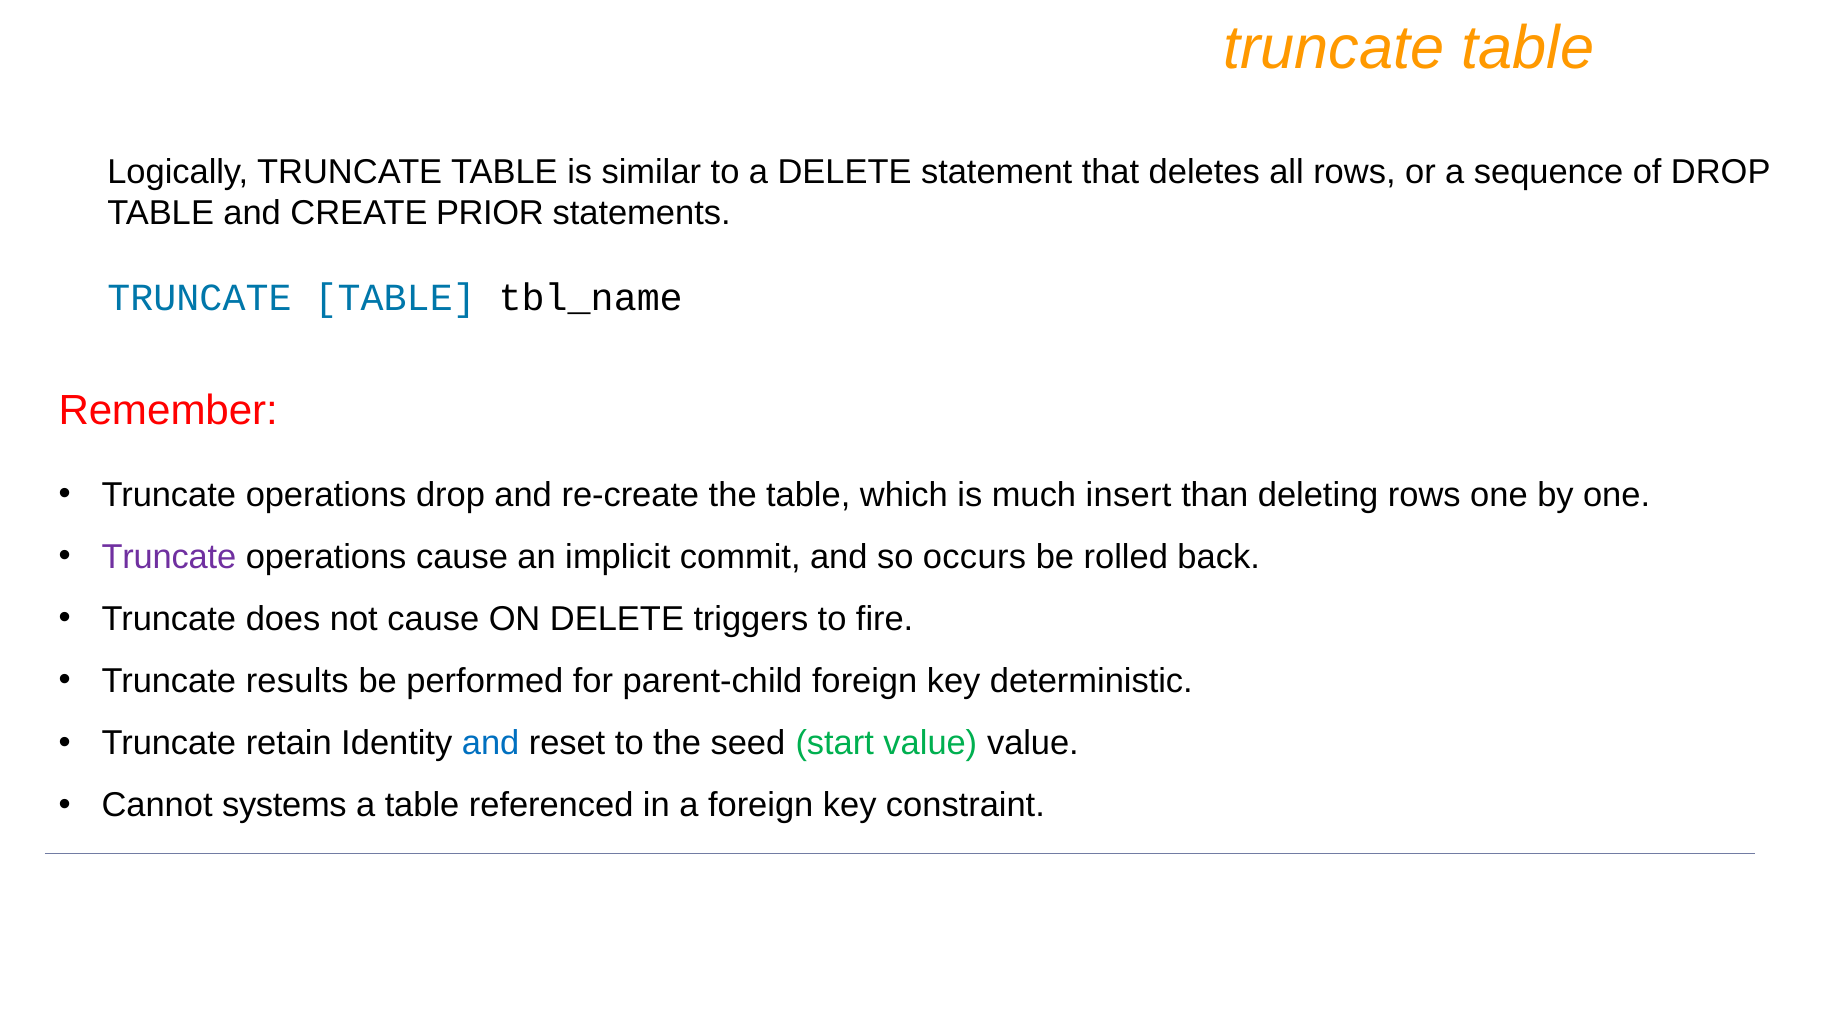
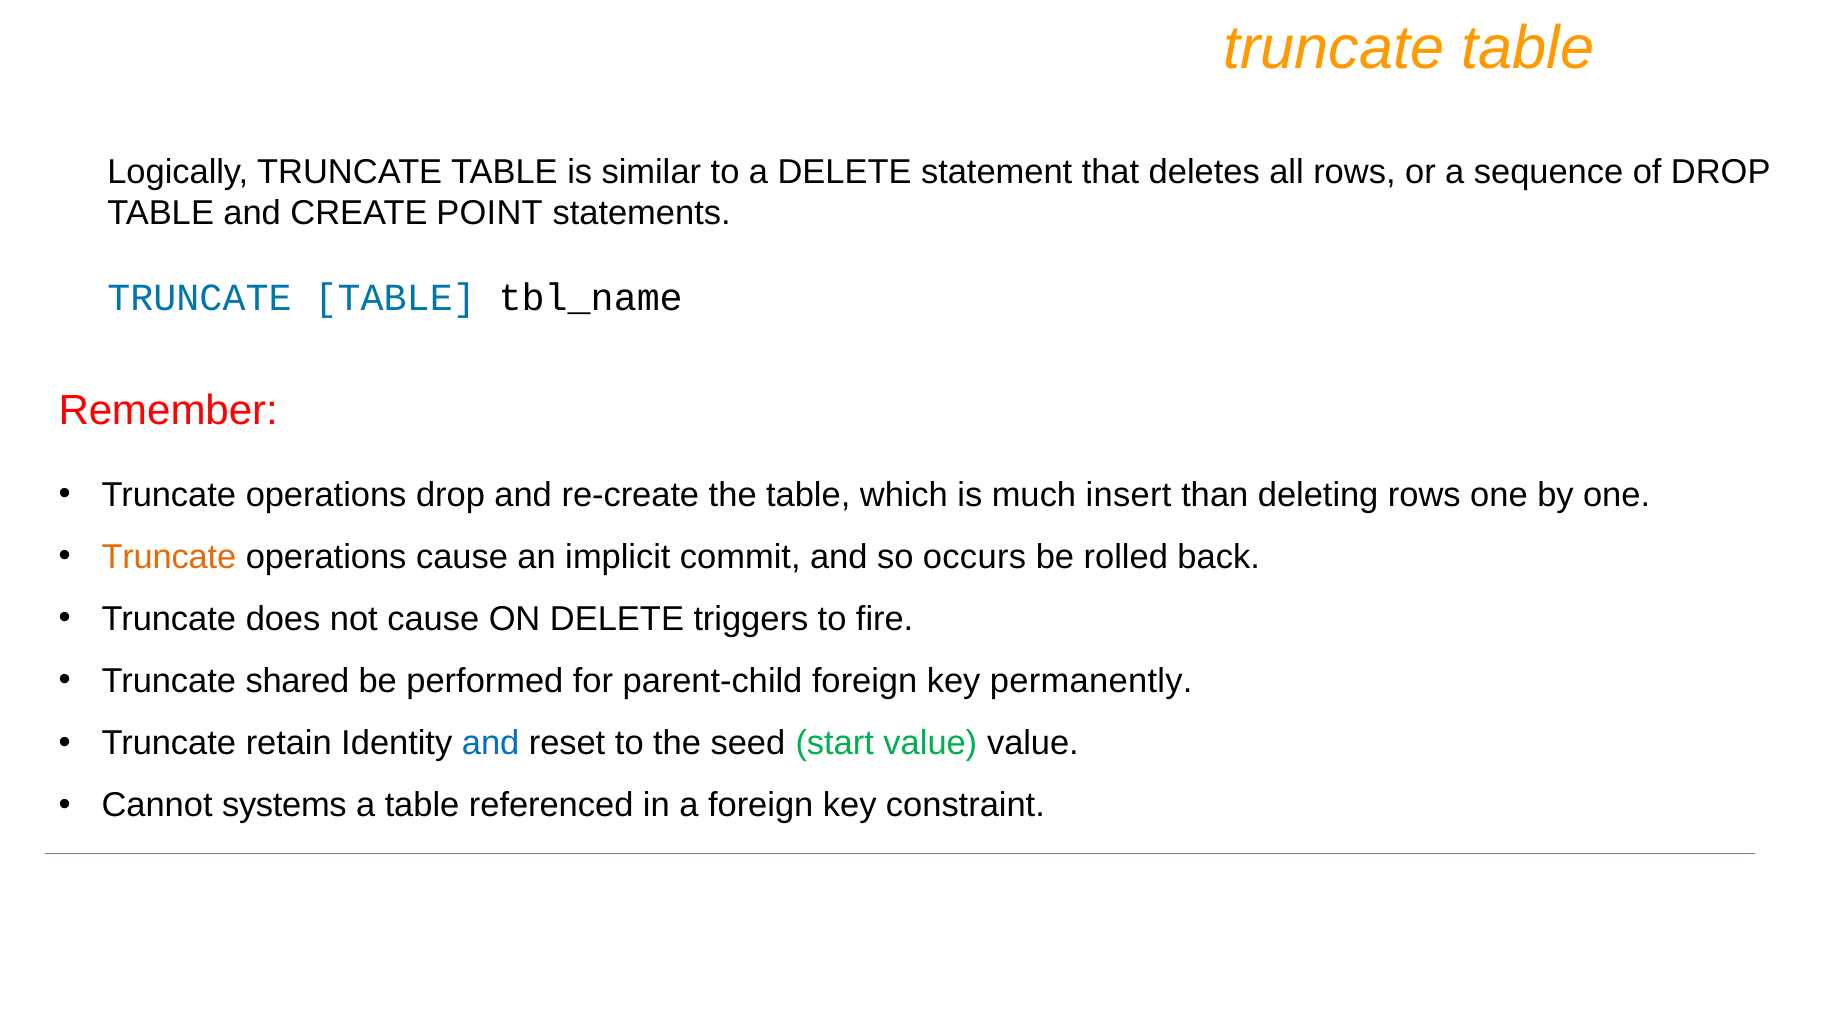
PRIOR: PRIOR -> POINT (490, 213)
Truncate colour: purple -> orange (169, 557)
results: results -> shared (298, 681)
deterministic: deterministic -> permanently (1091, 681)
